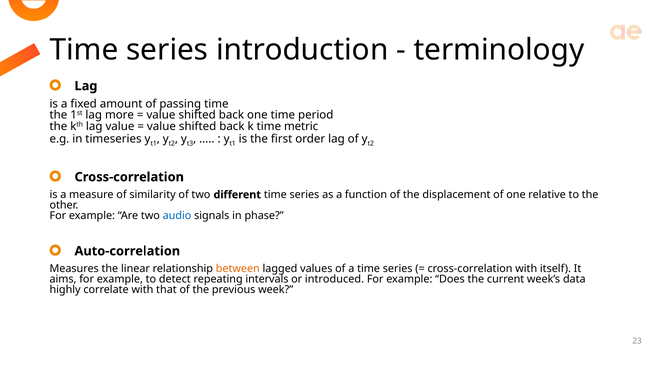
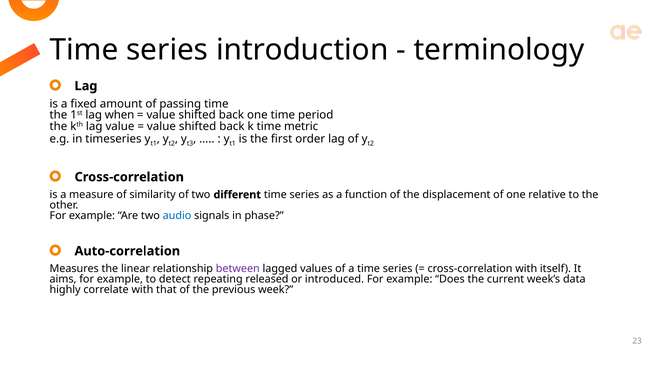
more: more -> when (120, 115)
between colour: orange -> purple (238, 269)
intervals: intervals -> released (267, 279)
